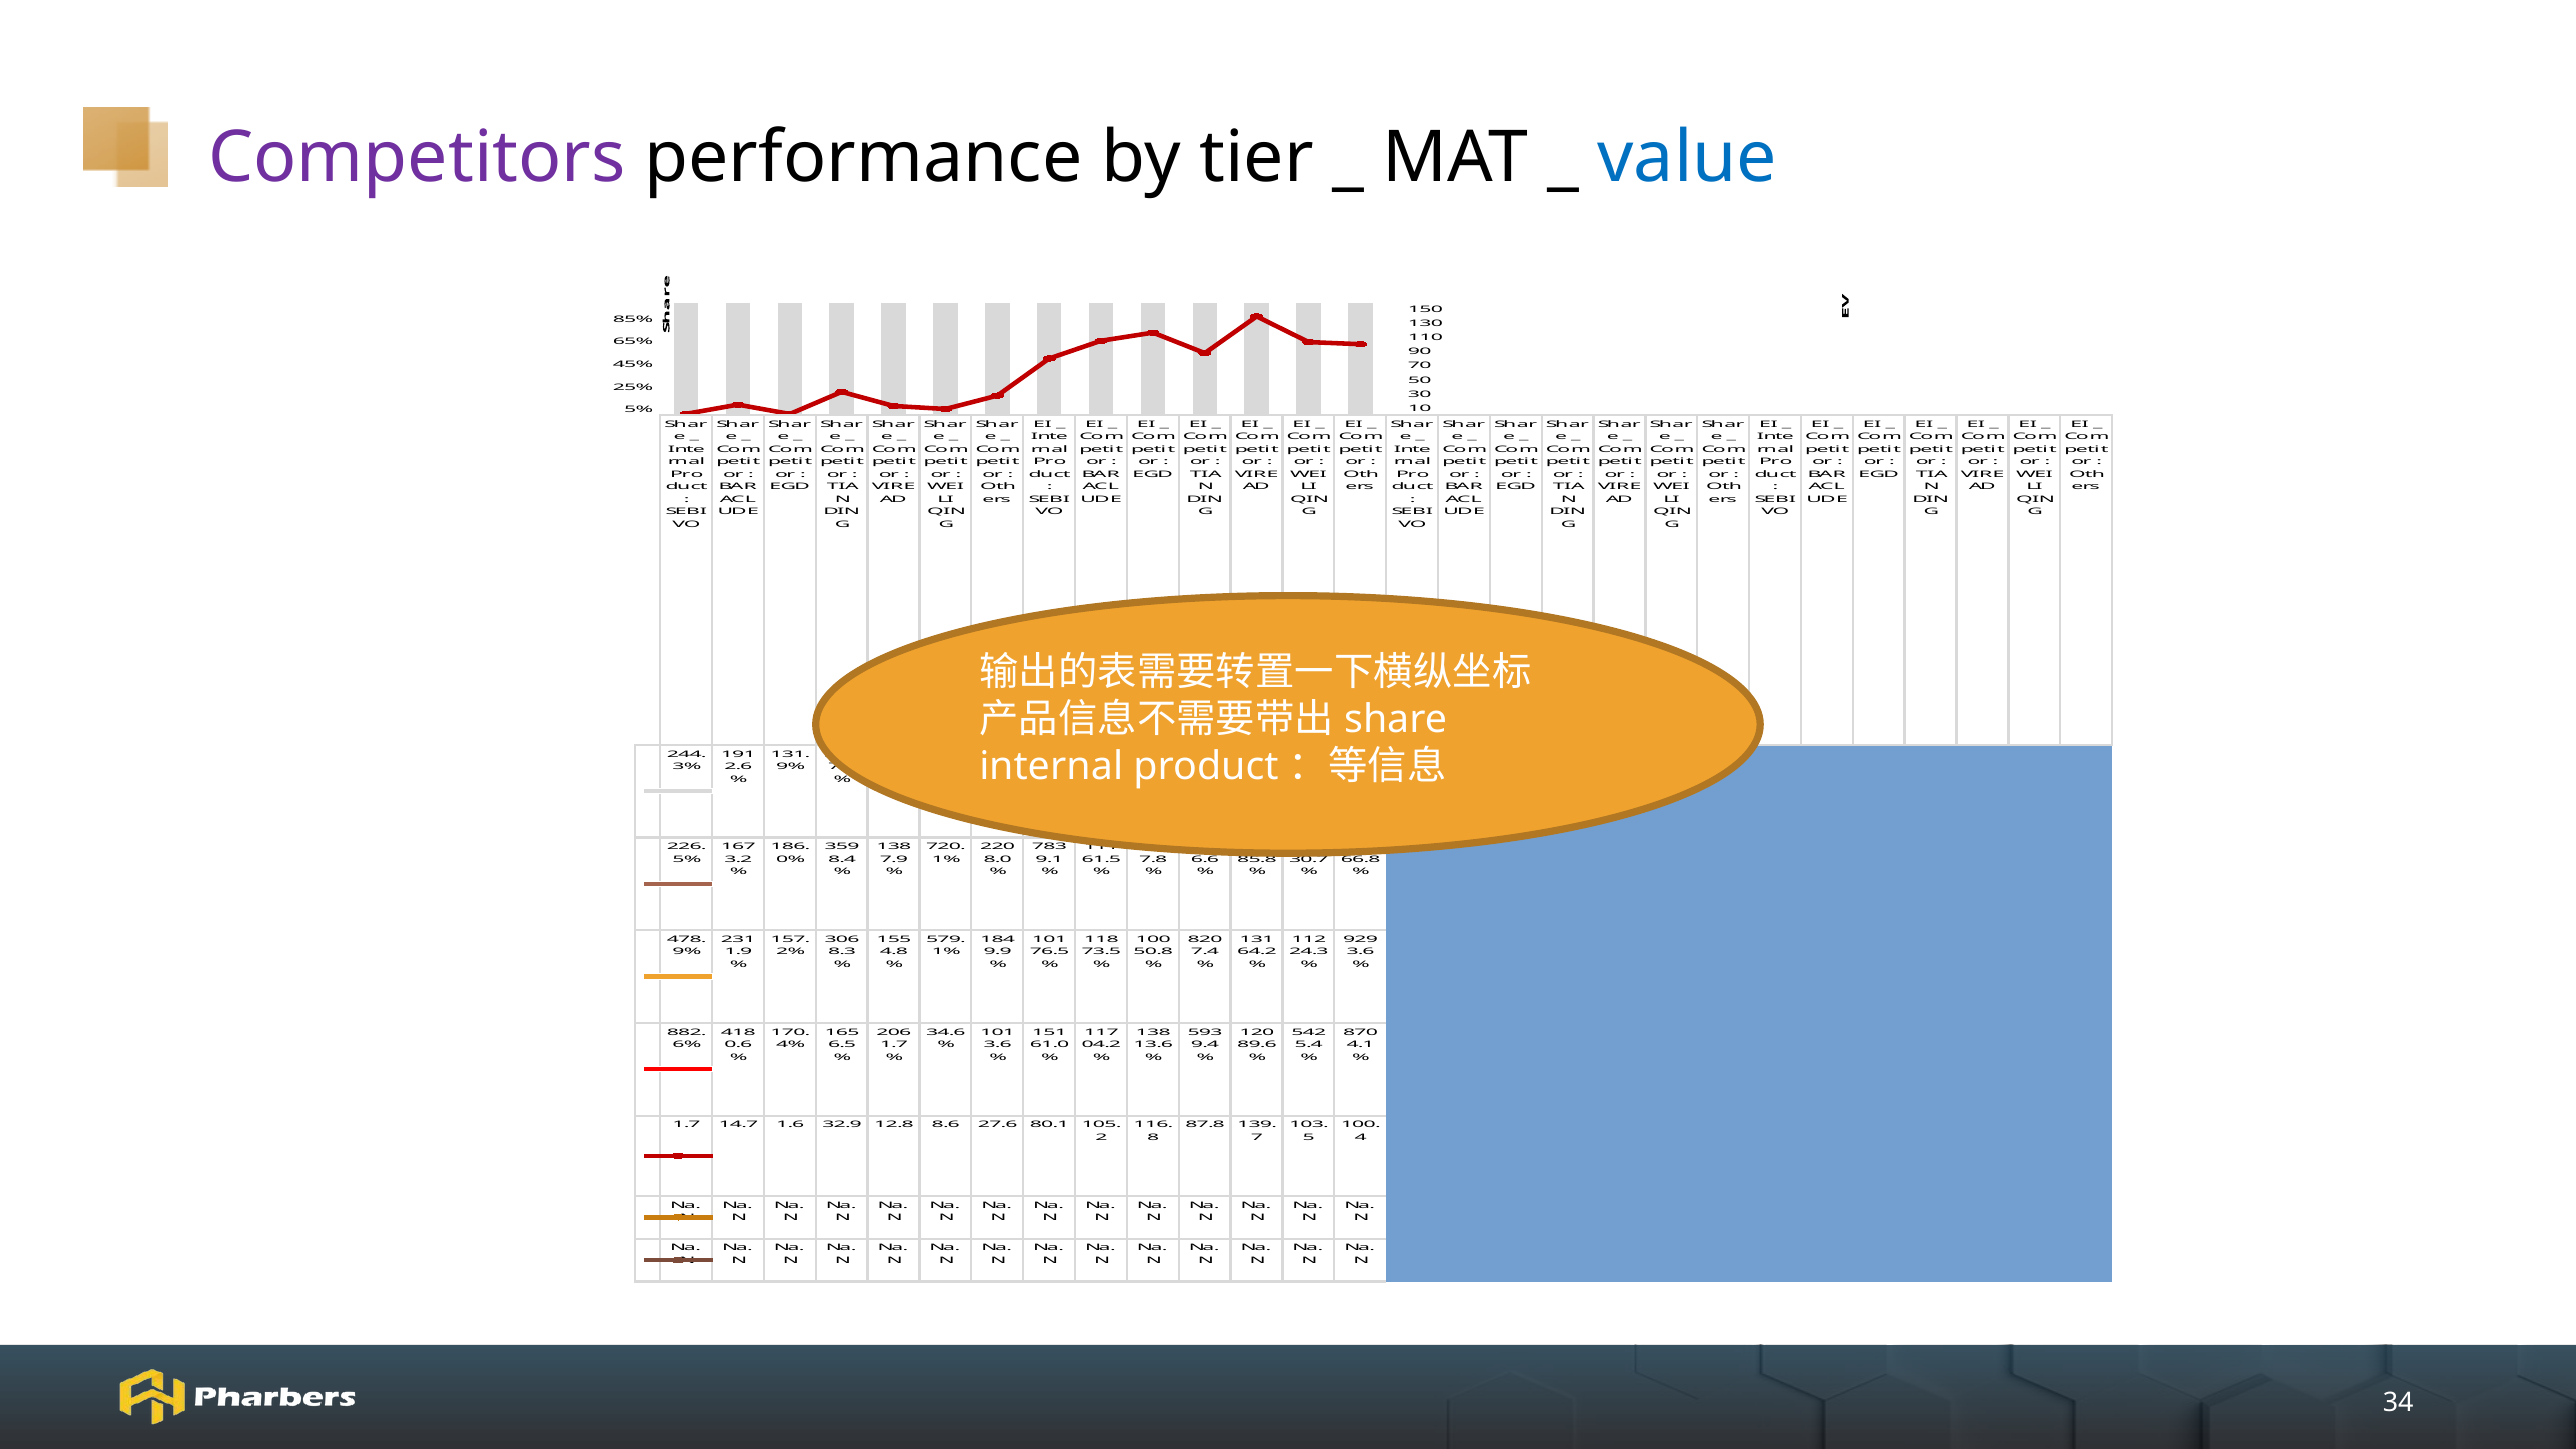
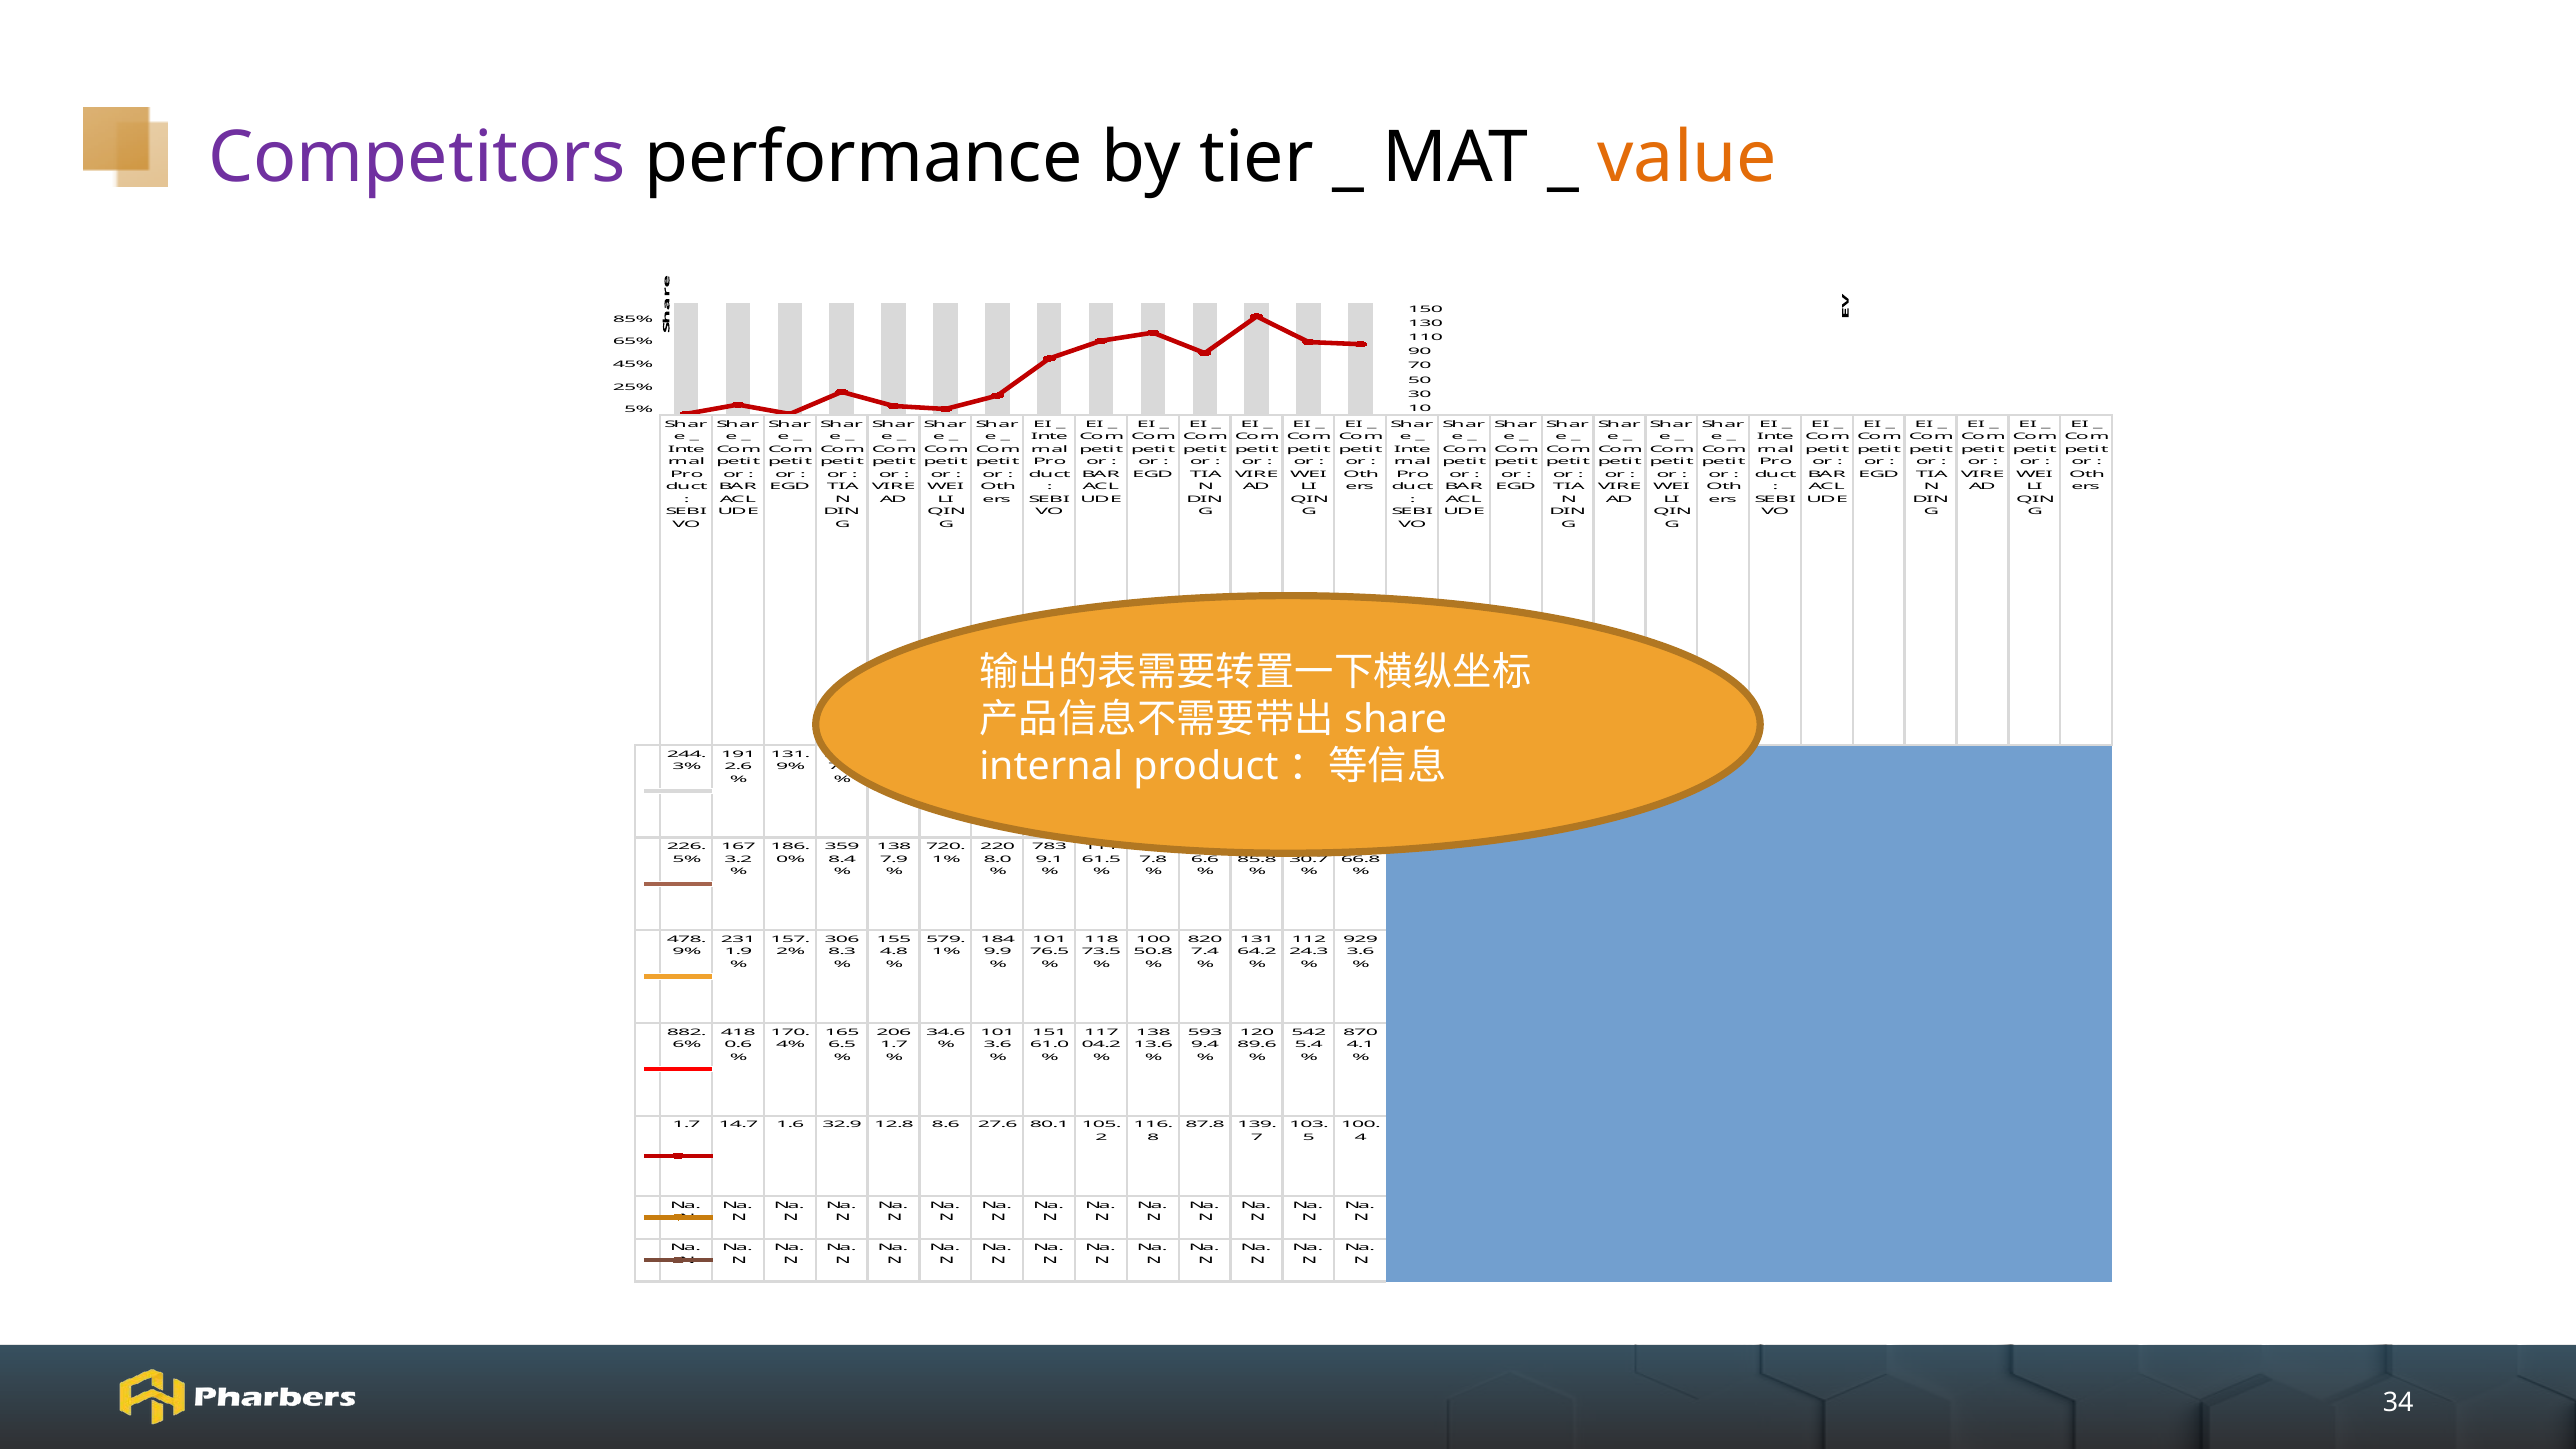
value colour: blue -> orange (1687, 158)
